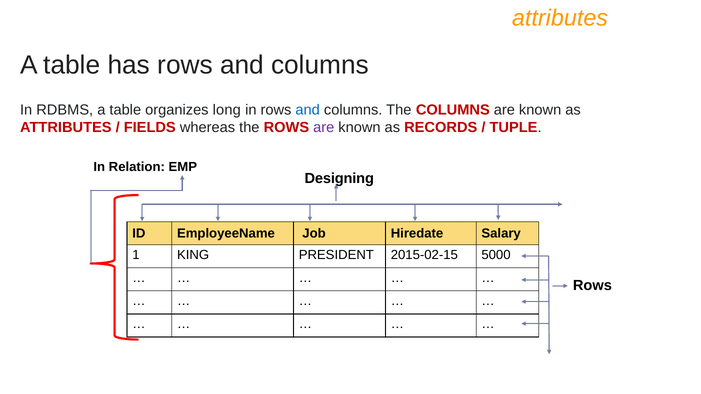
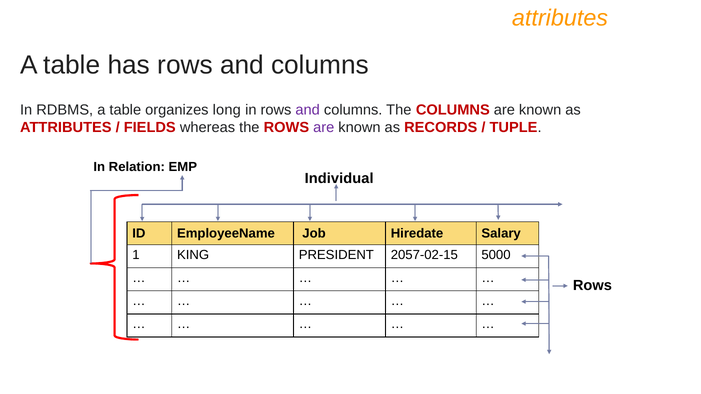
and colour: blue -> purple (308, 110)
Designing: Designing -> Individual (339, 179)
2015-02-15: 2015-02-15 -> 2057-02-15 (424, 255)
